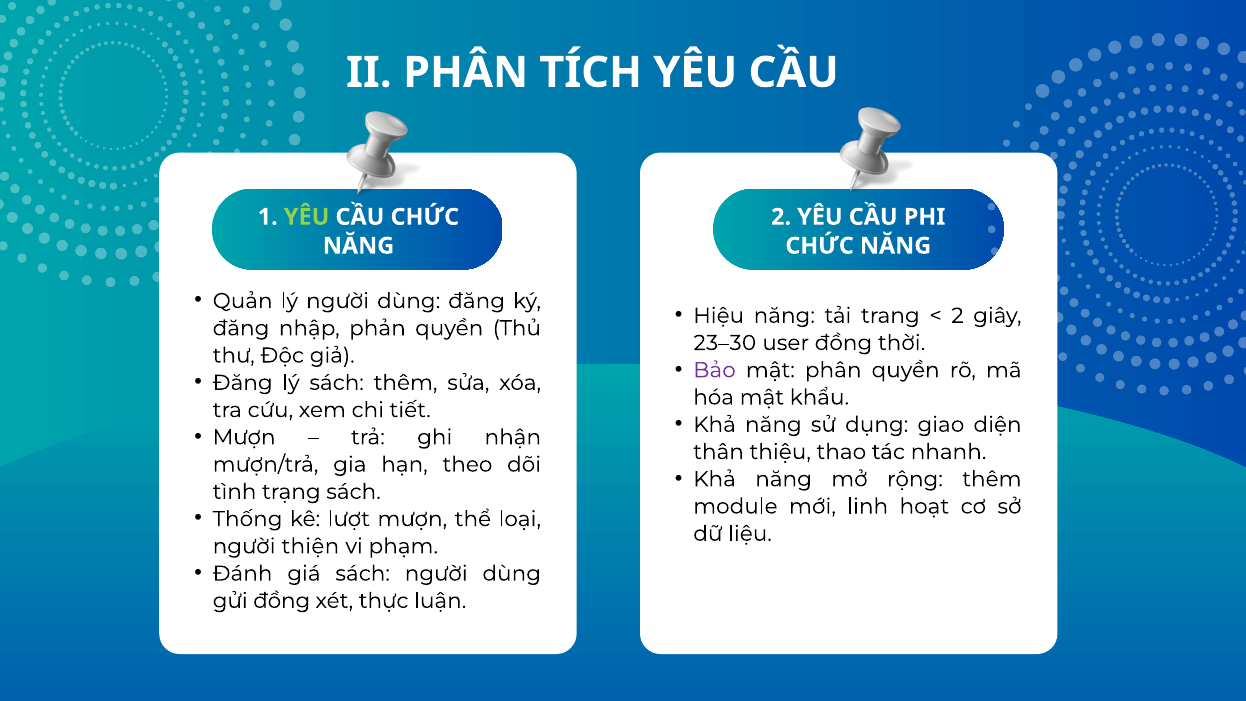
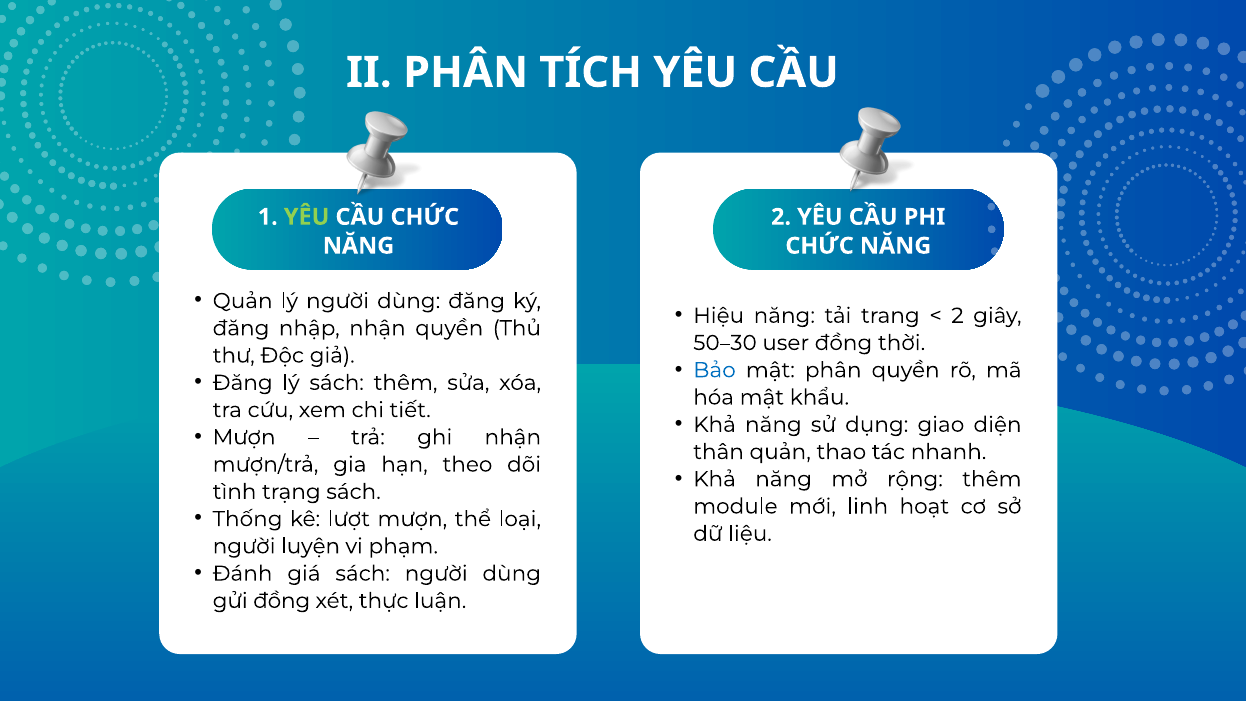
nhập phản: phản -> nhận (377, 328)
23–30: 23–30 -> 50–30 (725, 343)
Bảo colour: purple -> blue (714, 370)
thân thiệu: thiệu -> quản (780, 452)
thiện: thiện -> luyện (311, 546)
